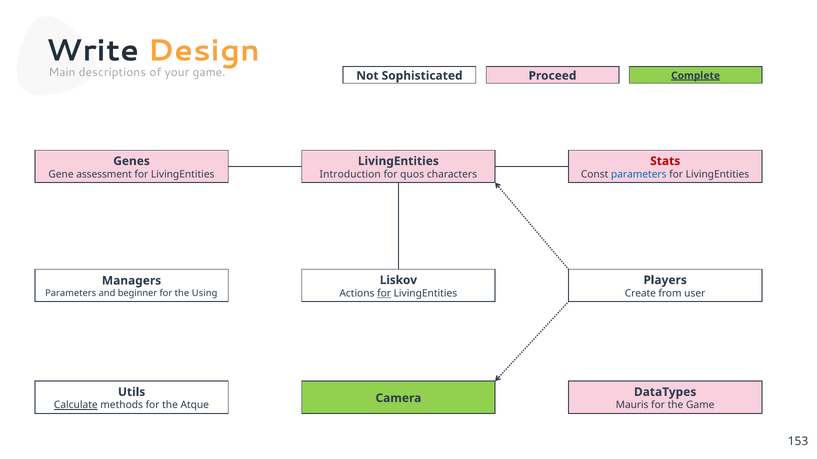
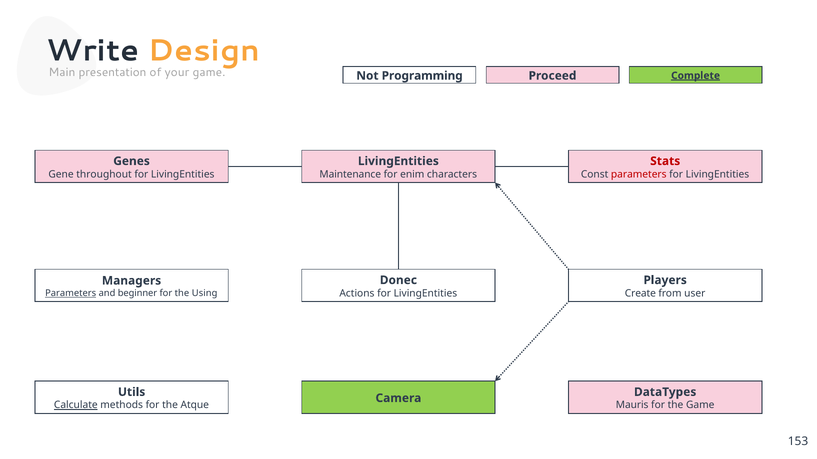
descriptions: descriptions -> presentation (112, 73)
Sophisticated: Sophisticated -> Programming (422, 76)
assessment: assessment -> throughout (104, 174)
Introduction: Introduction -> Maintenance (350, 174)
quos: quos -> enim (412, 174)
parameters colour: blue -> red (639, 174)
Liskov: Liskov -> Donec (398, 280)
for underline: present -> none (384, 294)
Parameters underline: none -> present (71, 294)
